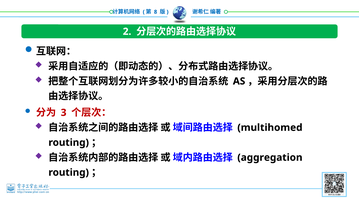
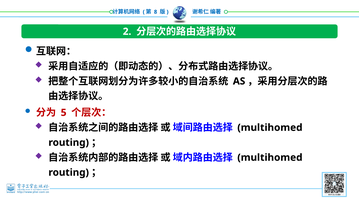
3: 3 -> 5 (64, 113)
aggregation: aggregation -> multihomed (270, 157)
